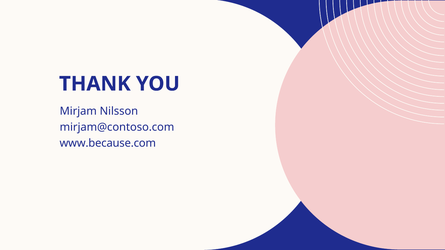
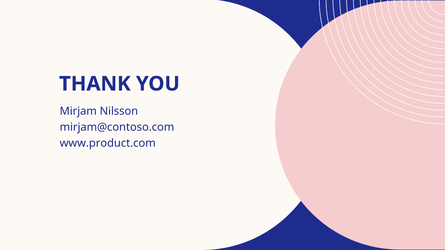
www.because.com: www.because.com -> www.product.com (108, 143)
